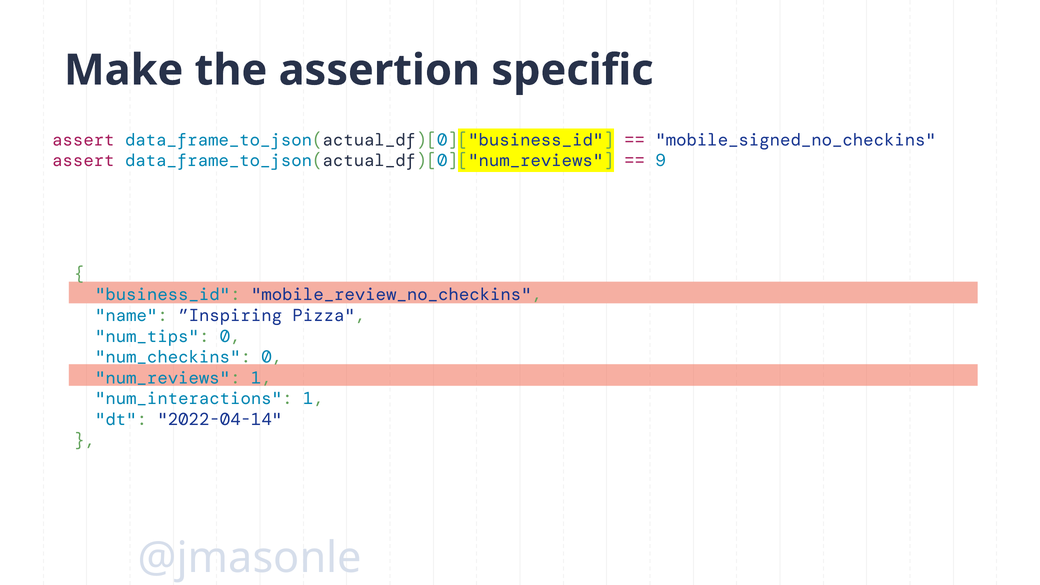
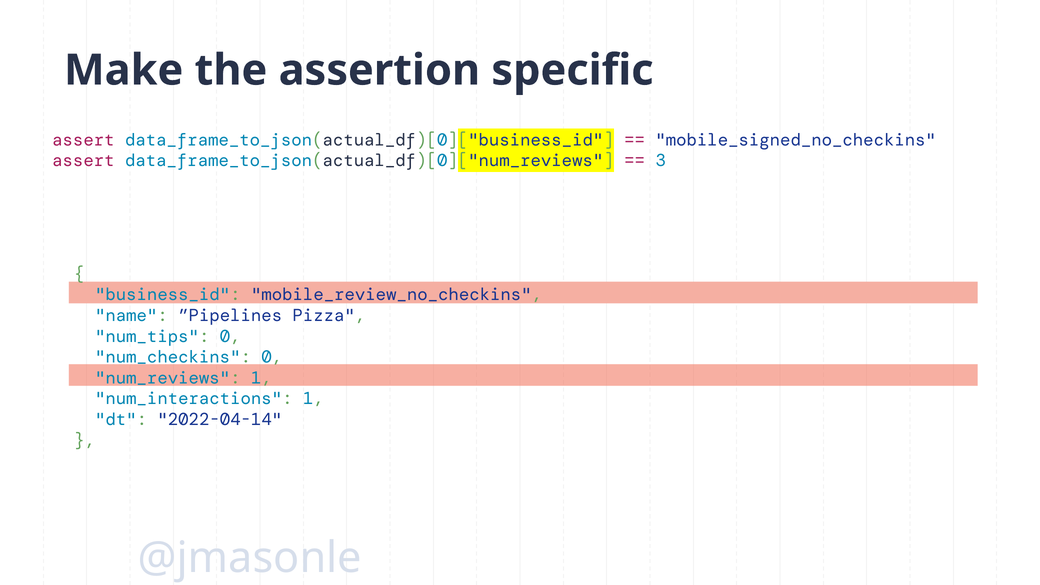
9: 9 -> 3 (661, 161)
”Inspiring: ”Inspiring -> ”Pipelines (230, 316)
